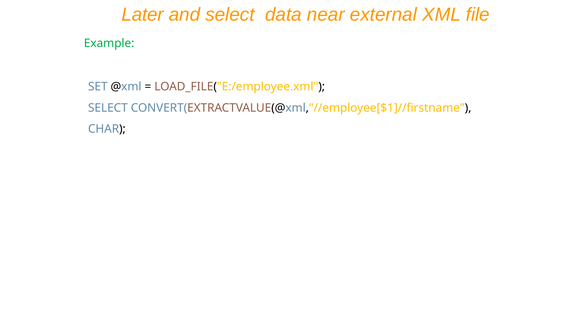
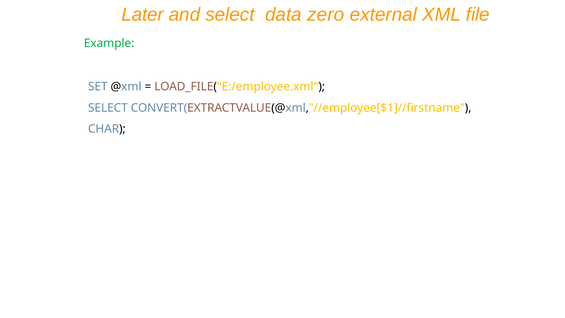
near: near -> zero (326, 15)
